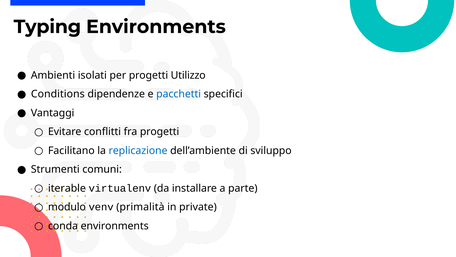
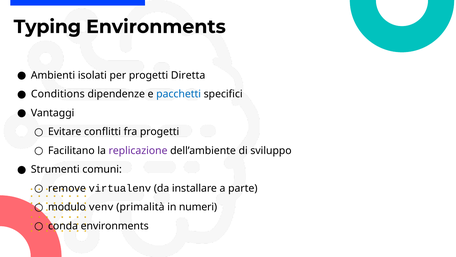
Utilizzo: Utilizzo -> Diretta (188, 75)
replicazione colour: blue -> purple (138, 150)
iterable: iterable -> remove (67, 188)
private: private -> numeri (198, 207)
